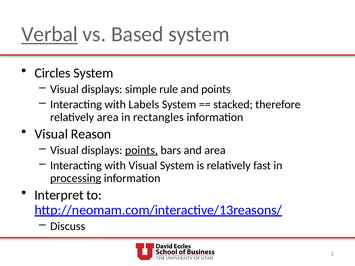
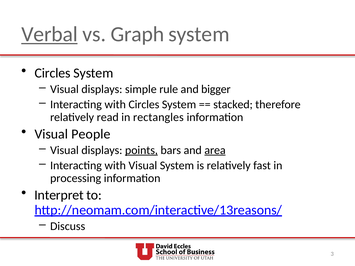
Based: Based -> Graph (137, 34)
and points: points -> bigger (216, 89)
with Labels: Labels -> Circles (144, 104)
relatively area: area -> read (108, 117)
Reason: Reason -> People (91, 134)
area underline: none -> present (215, 150)
processing underline: present -> none (76, 178)
